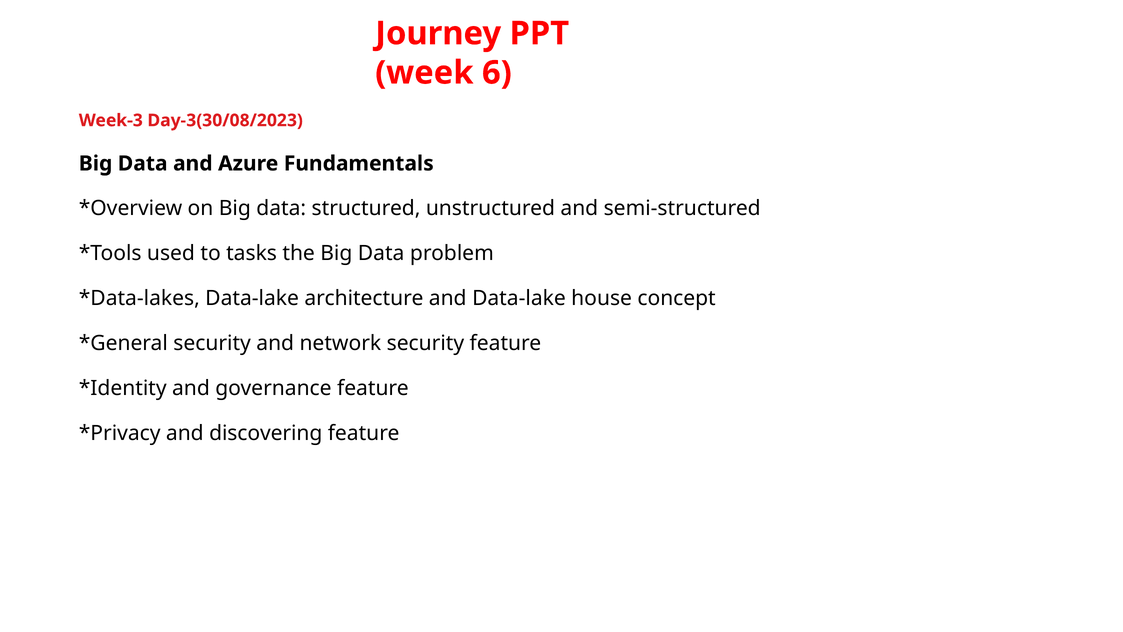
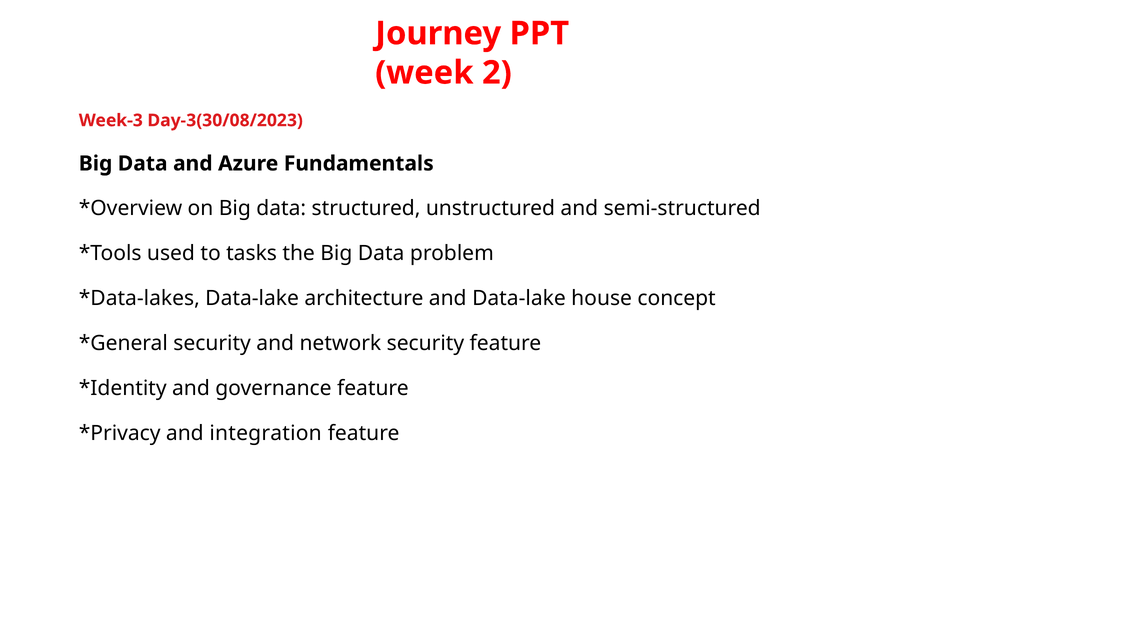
6: 6 -> 2 (497, 73)
discovering: discovering -> integration (266, 433)
